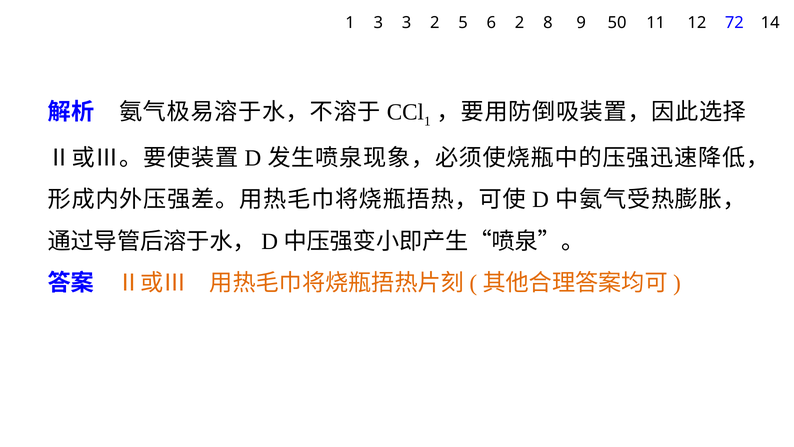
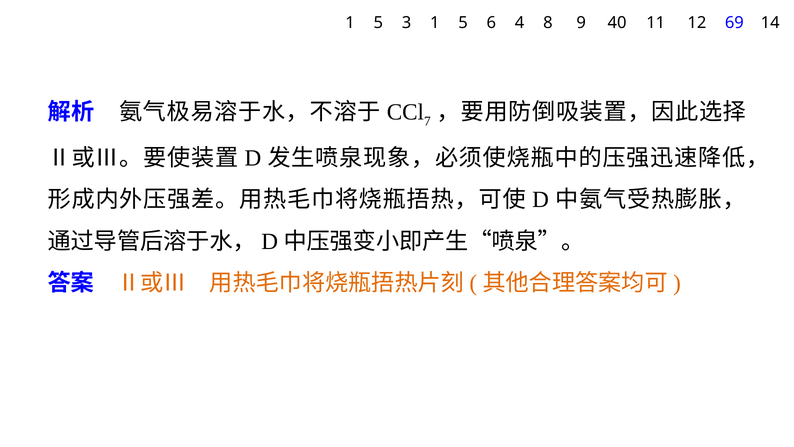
3: 3 -> 5 (378, 23)
3 2: 2 -> 1 (435, 23)
6 2: 2 -> 4 (520, 23)
50: 50 -> 40 (617, 23)
72: 72 -> 69 (734, 23)
1: 1 -> 7 (427, 121)
